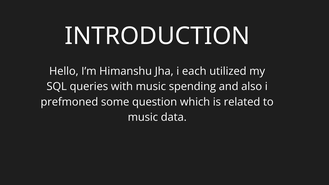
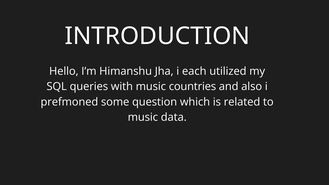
spending: spending -> countries (192, 87)
